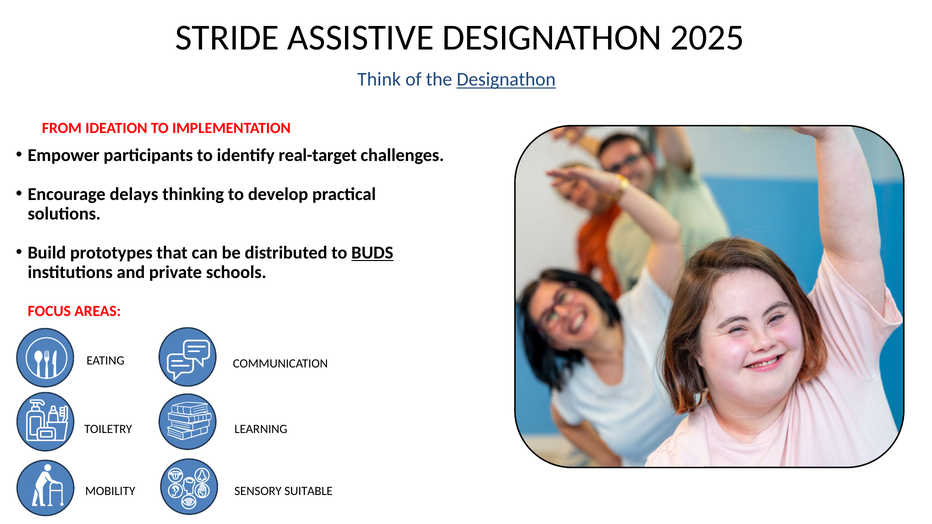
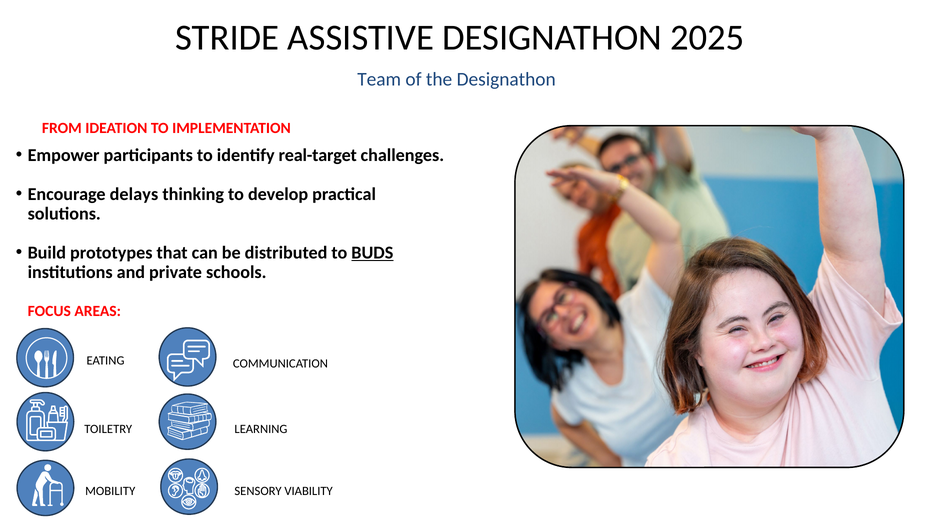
Think: Think -> Team (379, 80)
Designathon underline: present -> none (506, 80)
SUITABLE: SUITABLE -> VIABILITY (309, 492)
